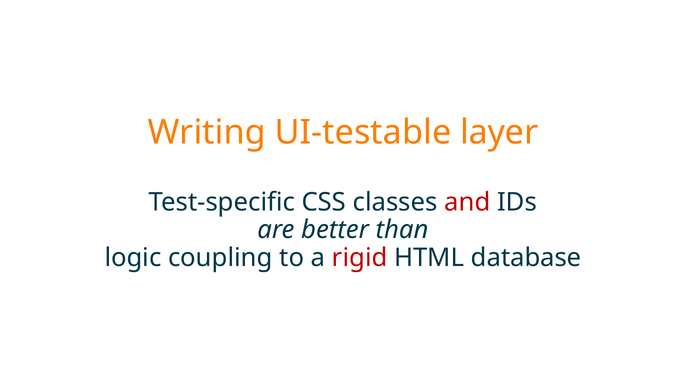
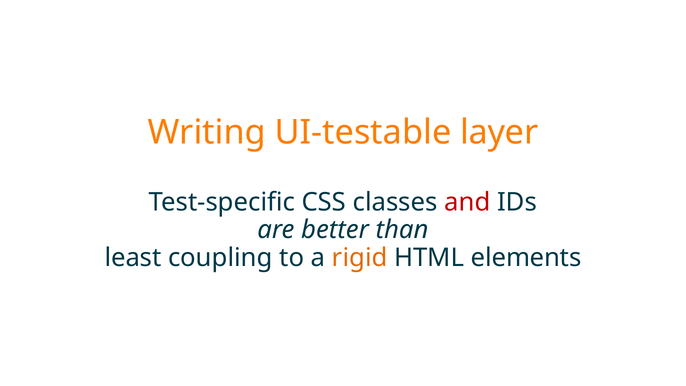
logic: logic -> least (133, 258)
rigid colour: red -> orange (360, 258)
database: database -> elements (526, 258)
